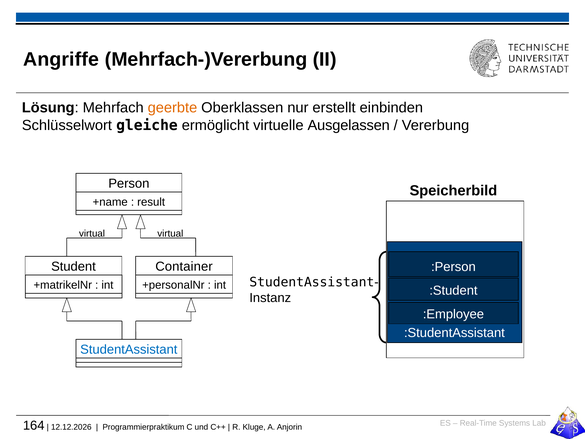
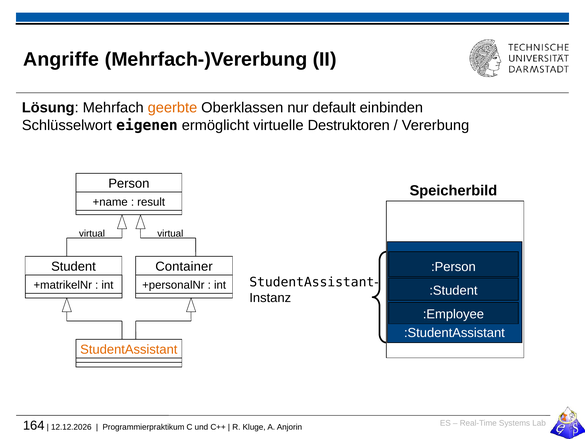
erstellt: erstellt -> default (334, 108)
gleiche: gleiche -> eigenen (147, 125)
Ausgelassen: Ausgelassen -> Destruktoren (349, 125)
StudentAssistant colour: blue -> orange (129, 349)
